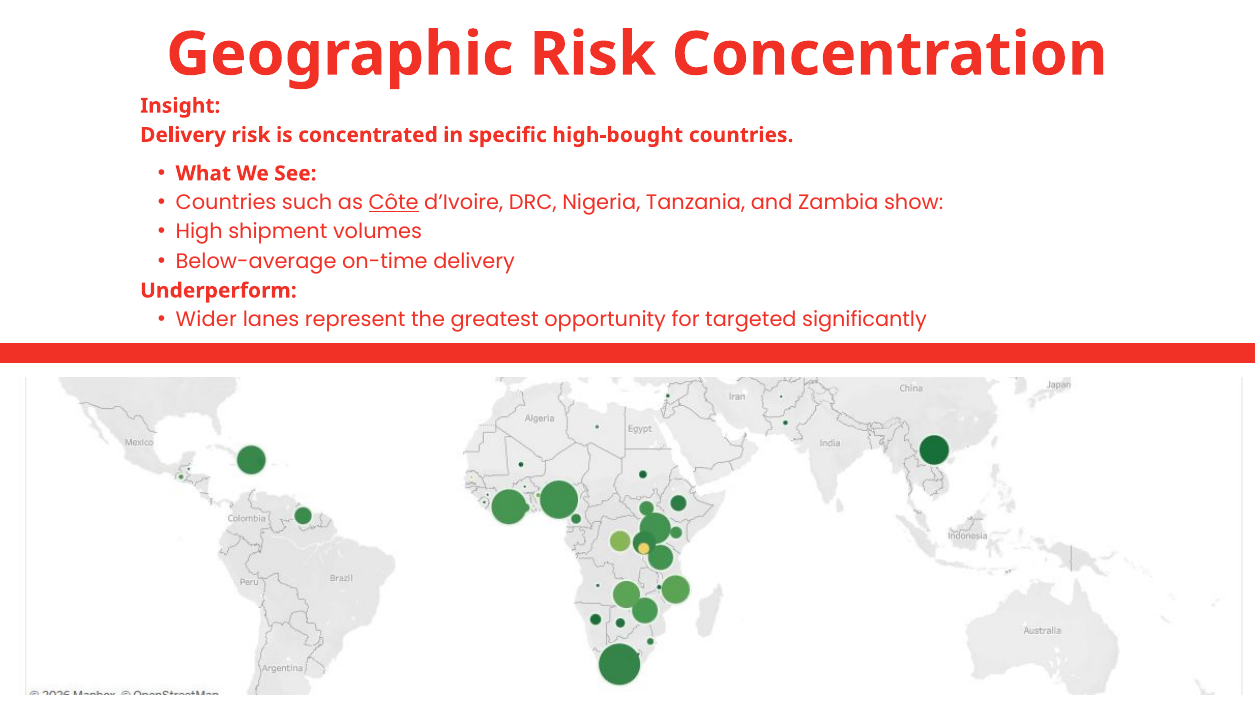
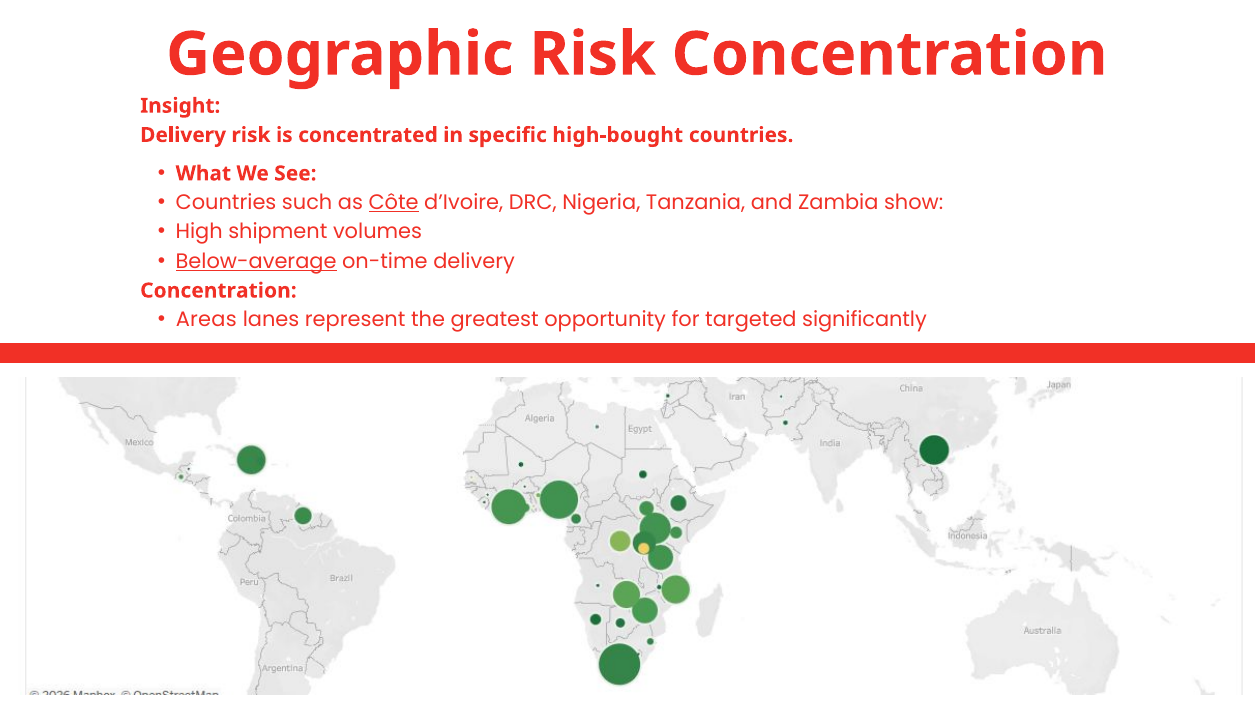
Below-average underline: none -> present (256, 261)
Underperform: Underperform -> Concentration (218, 291)
Wider: Wider -> Areas (206, 320)
